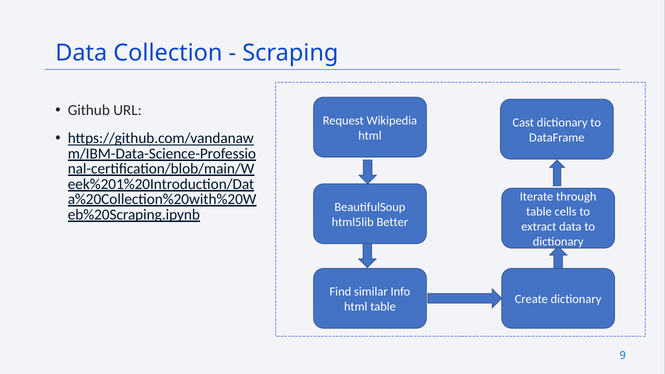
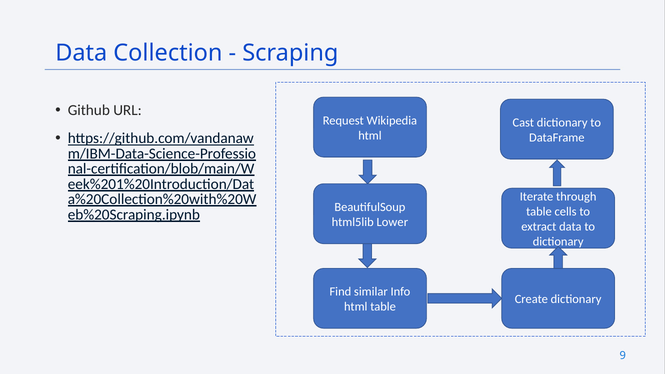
Better: Better -> Lower (392, 222)
